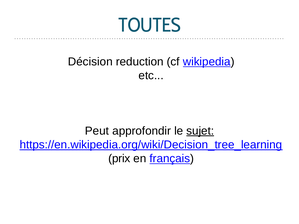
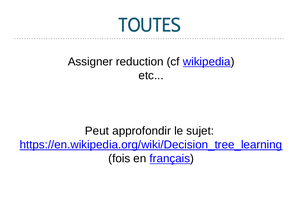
Décision: Décision -> Assigner (90, 62)
sujet underline: present -> none (200, 131)
prix: prix -> fois (119, 159)
